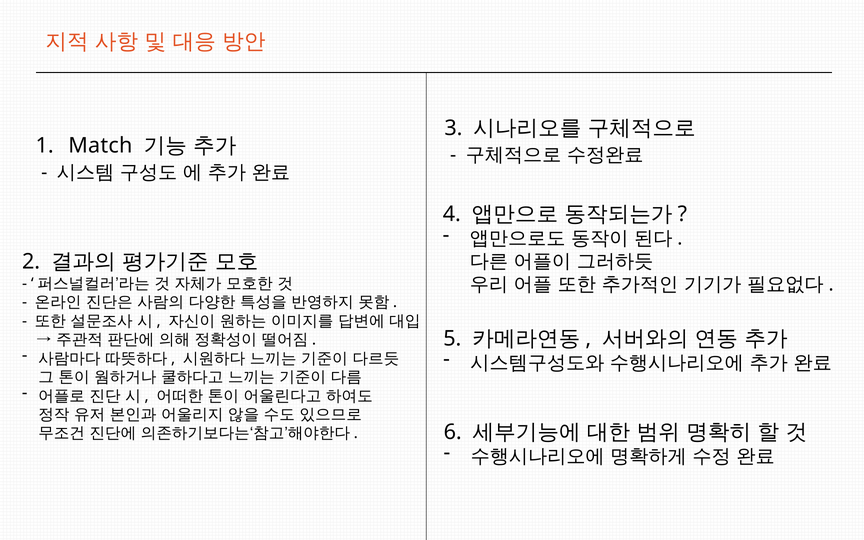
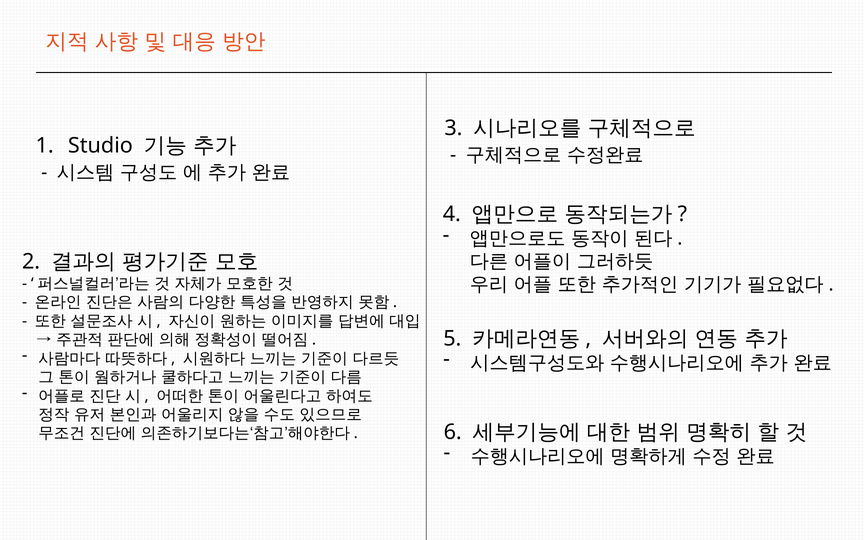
Match: Match -> Studio (100, 146)
